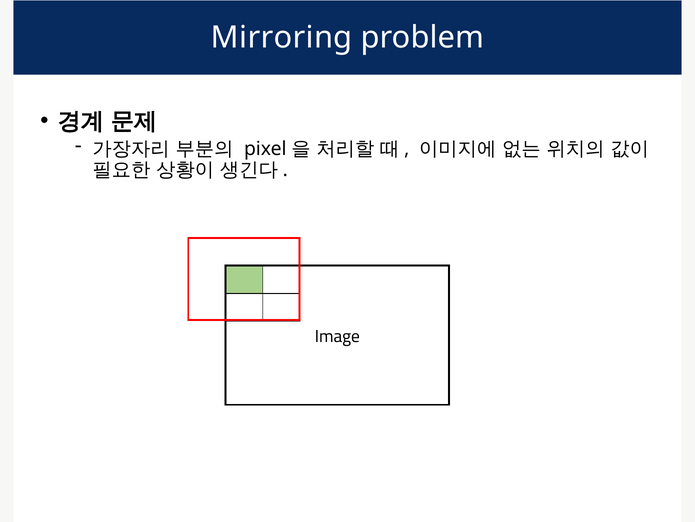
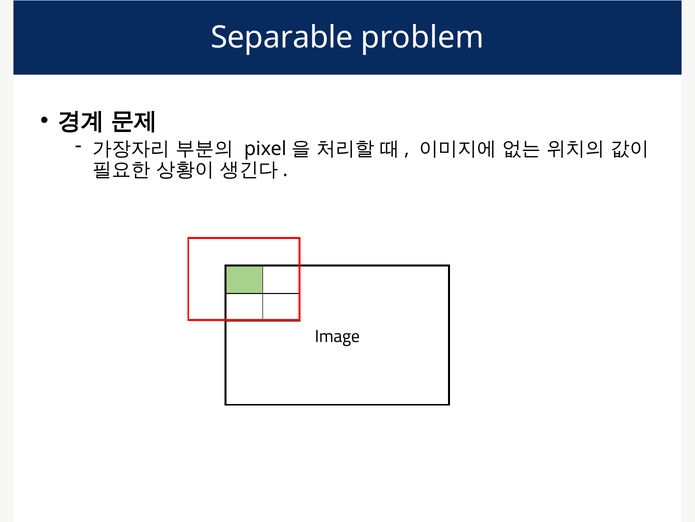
Mirroring: Mirroring -> Separable (282, 38)
